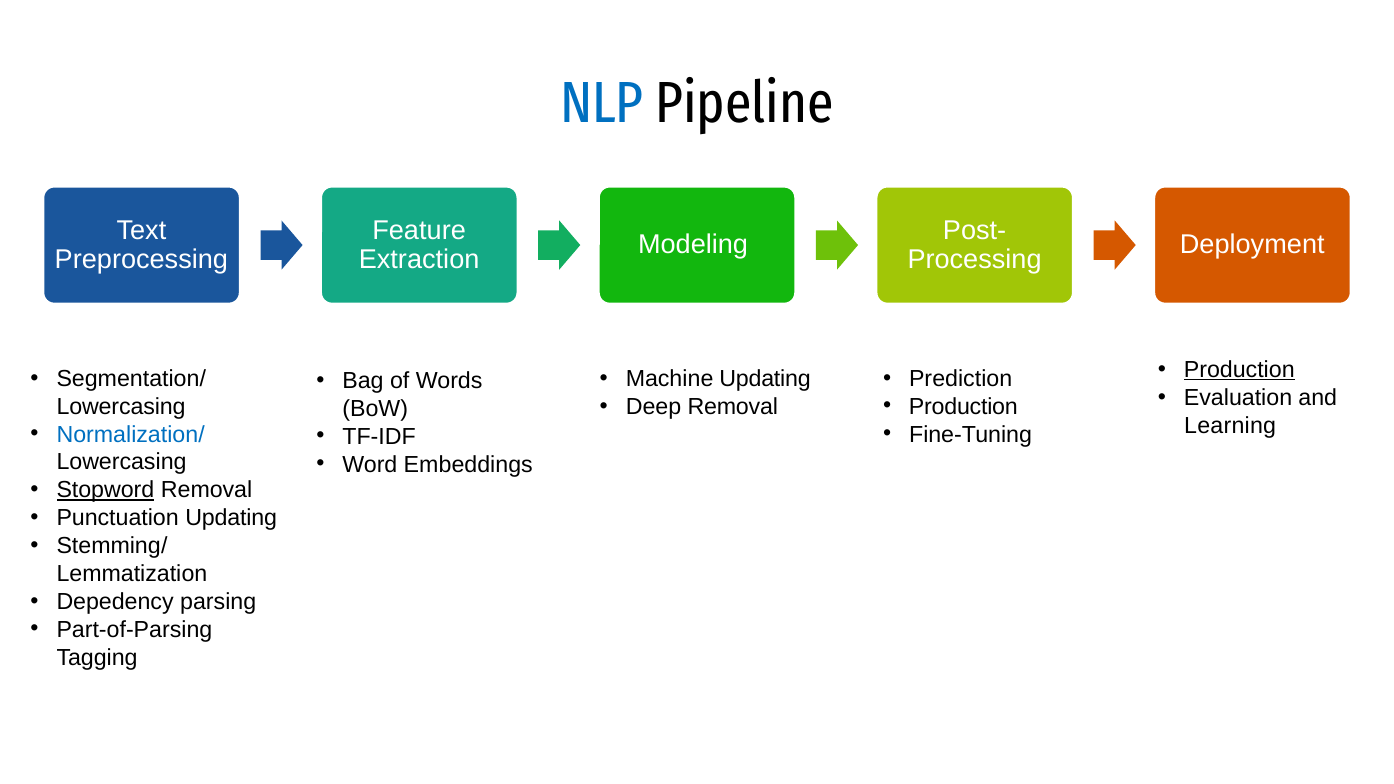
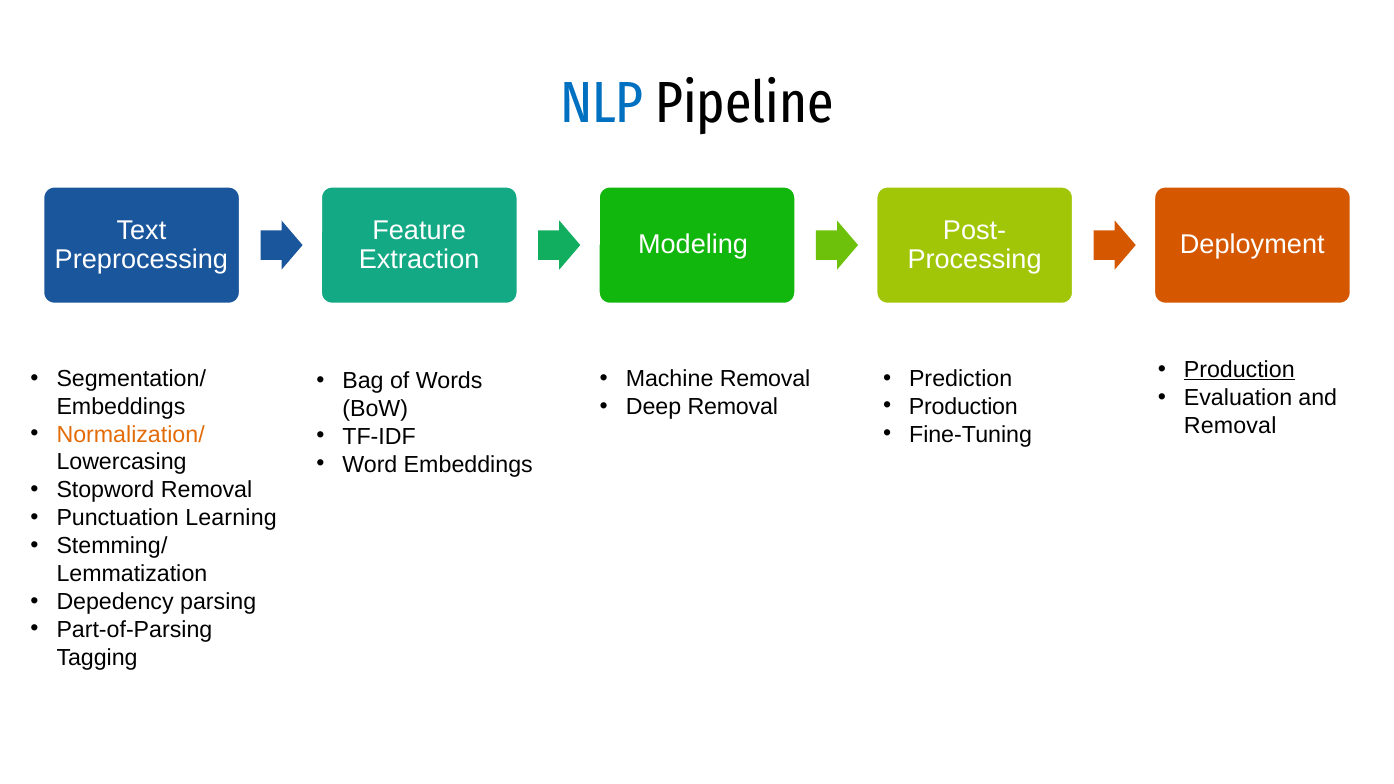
Machine Updating: Updating -> Removal (765, 379)
Lowercasing: Lowercasing -> Embeddings (121, 407)
Learning: Learning -> Removal (1230, 426)
Normalization/ colour: blue -> orange (131, 434)
Stopword underline: present -> none (105, 490)
Punctuation Updating: Updating -> Learning (231, 518)
